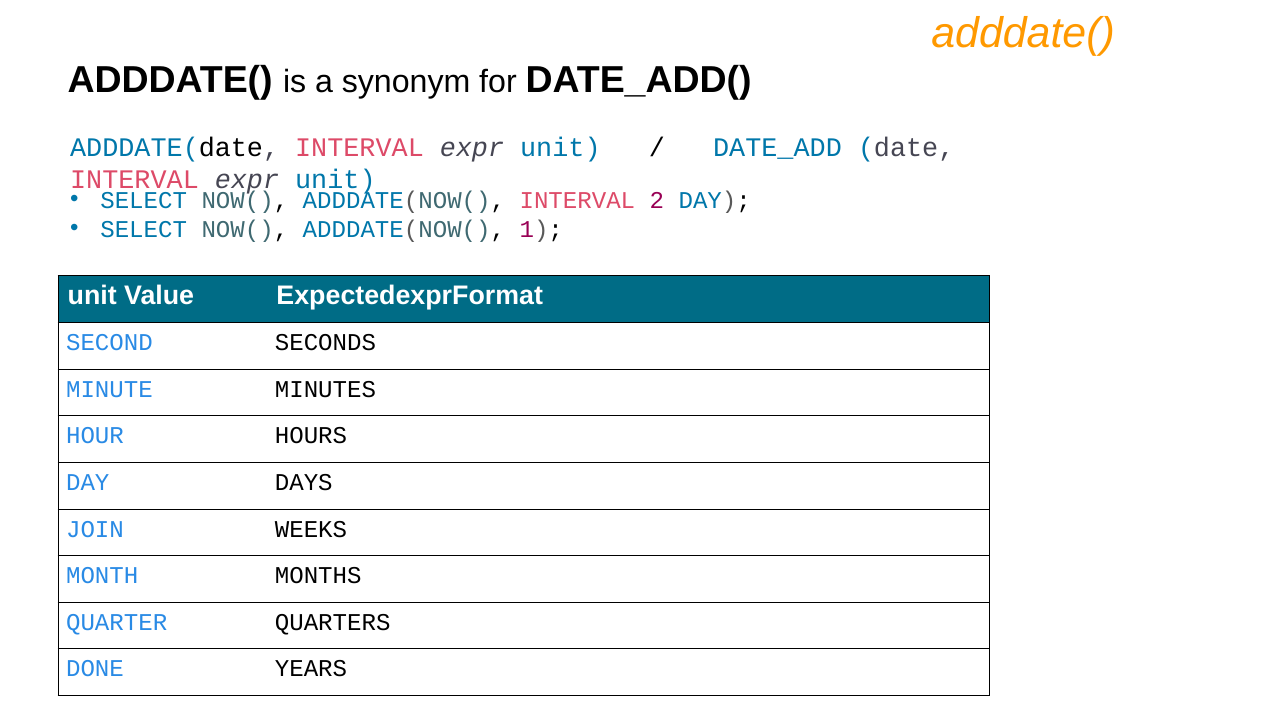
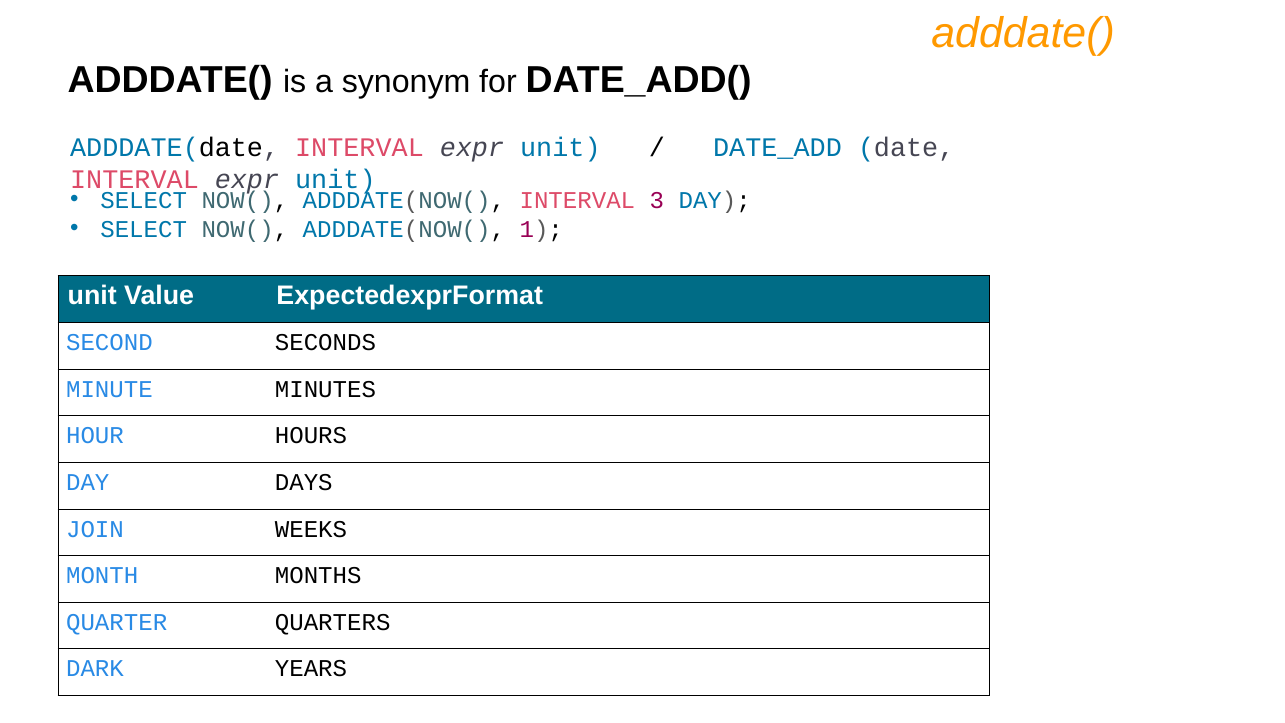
2: 2 -> 3 (657, 200)
DONE: DONE -> DARK (95, 669)
